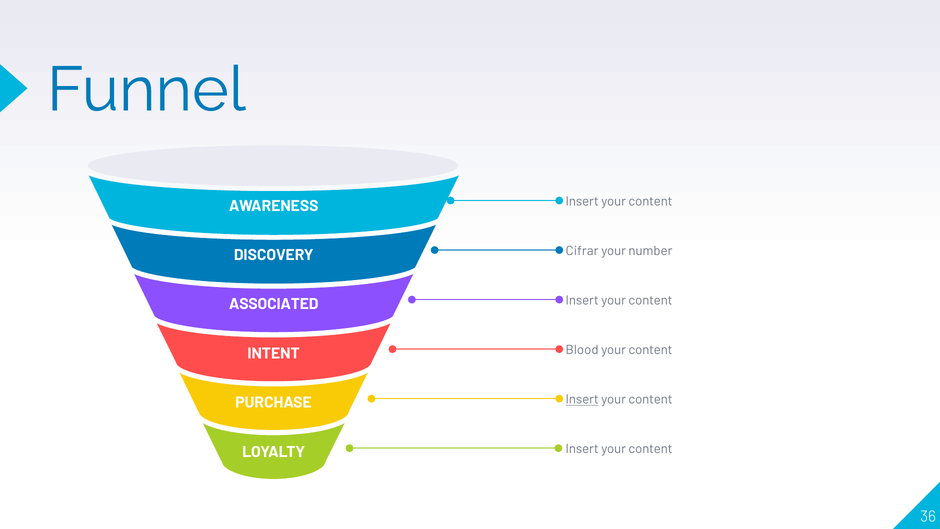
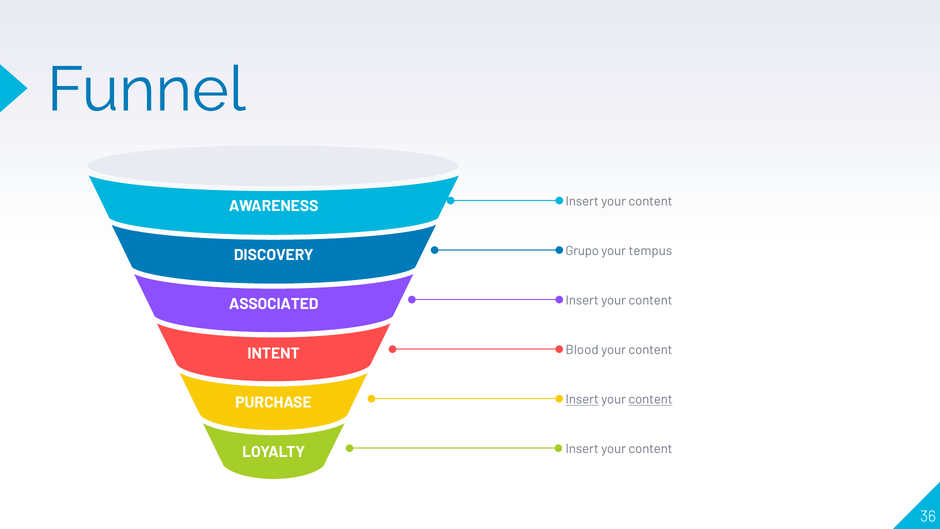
Cifrar: Cifrar -> Grupo (582, 251)
number: number -> tempus (650, 251)
content underline: none -> present (650, 399)
